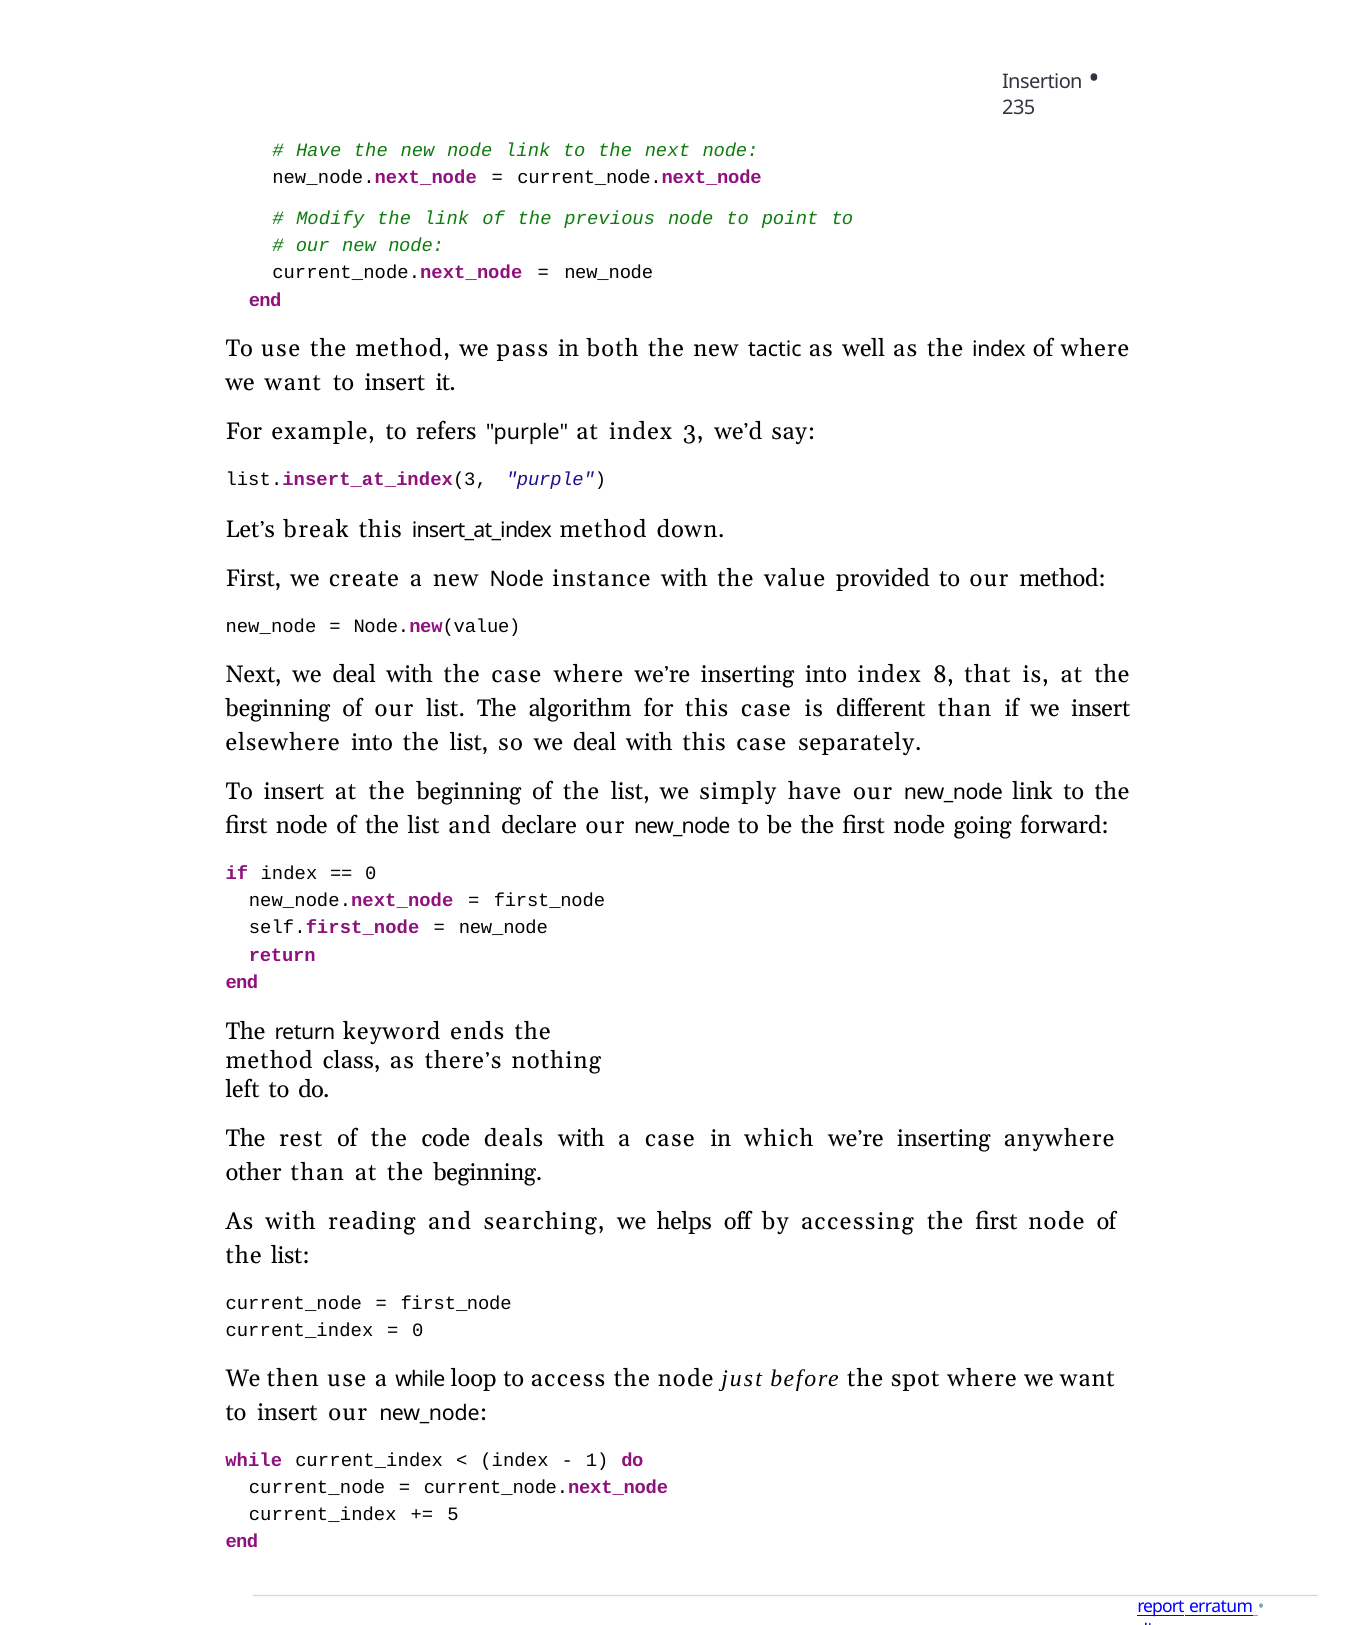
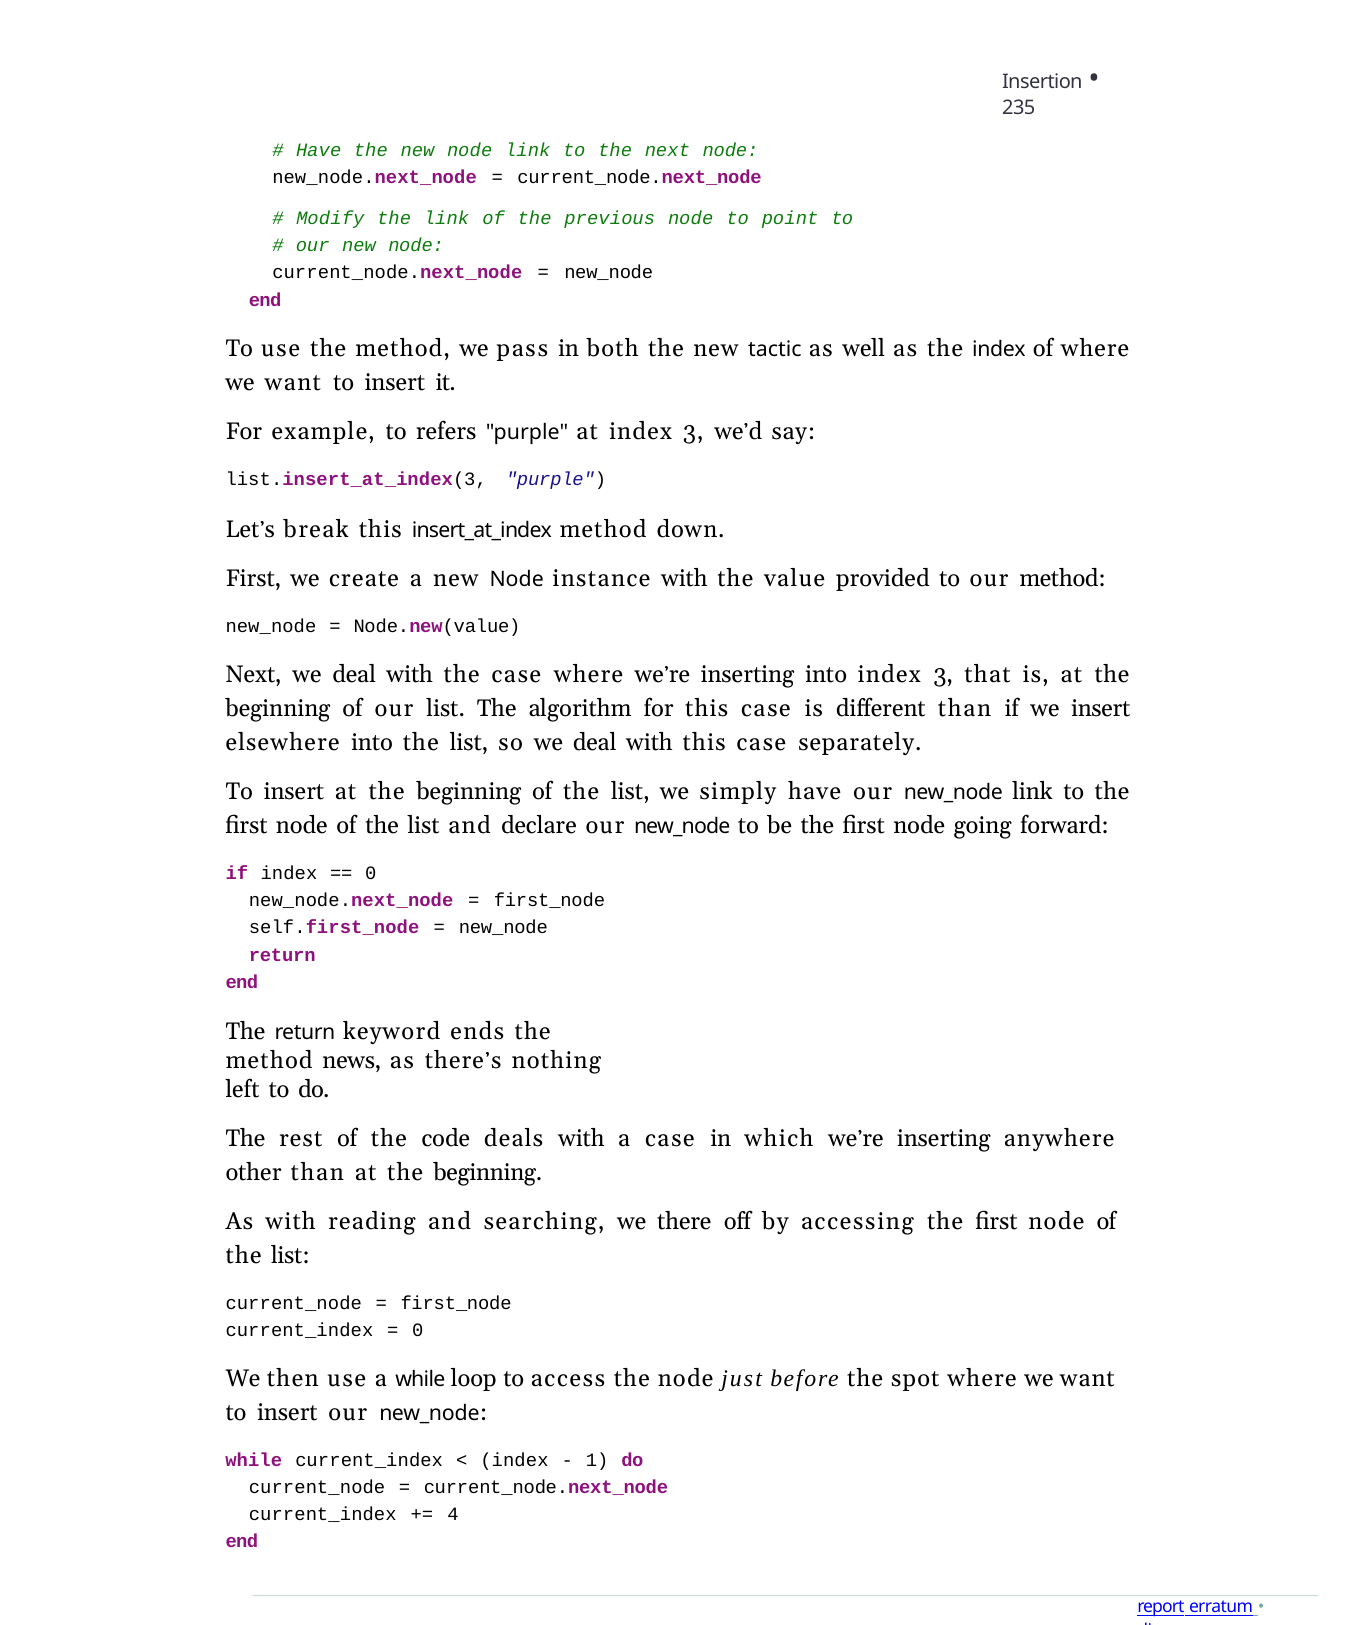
into index 8: 8 -> 3 (943, 675)
class: class -> news (352, 1060)
helps: helps -> there (684, 1221)
5: 5 -> 4 (453, 1514)
